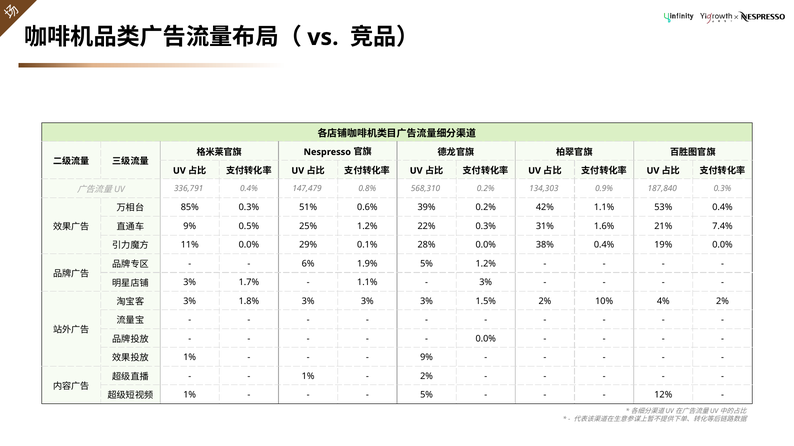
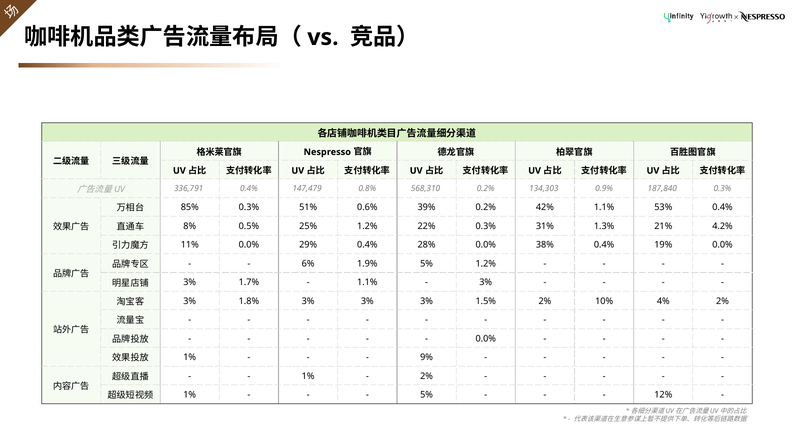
9%: 9% -> 8% (190, 227)
1.6%: 1.6% -> 1.3% (604, 227)
7.4%: 7.4% -> 4.2% (722, 227)
29% 0.1%: 0.1% -> 0.4% (367, 245)
